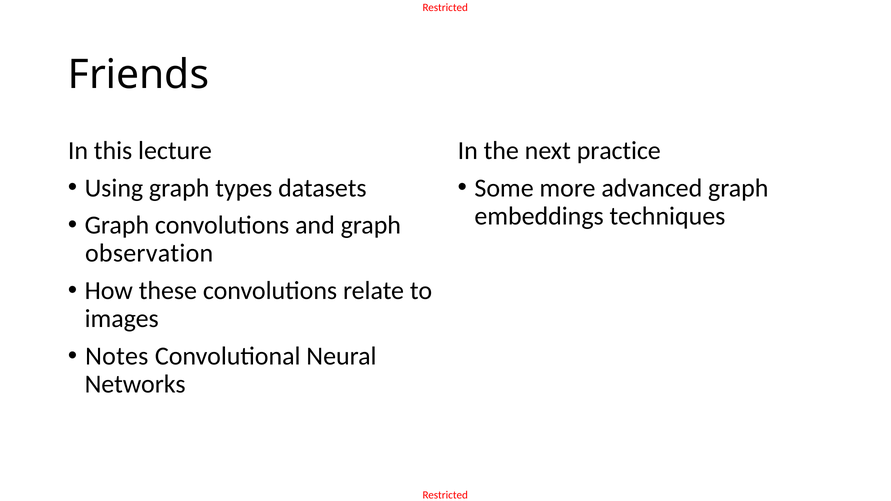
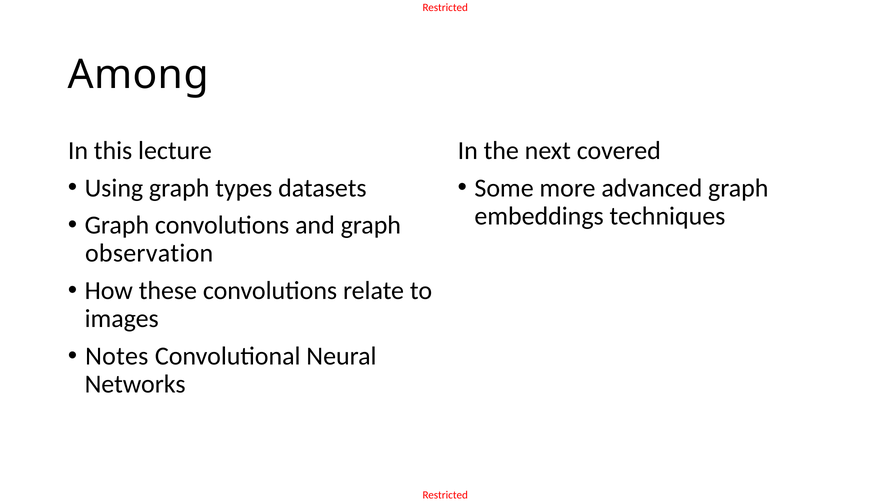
Friends: Friends -> Among (138, 75)
practice: practice -> covered (619, 151)
